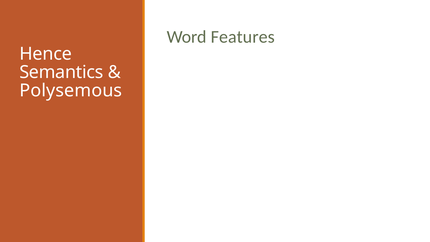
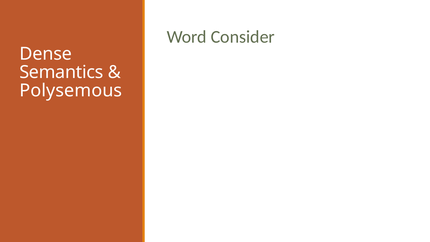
Features: Features -> Consider (243, 37)
Hence: Hence -> Dense (46, 54)
